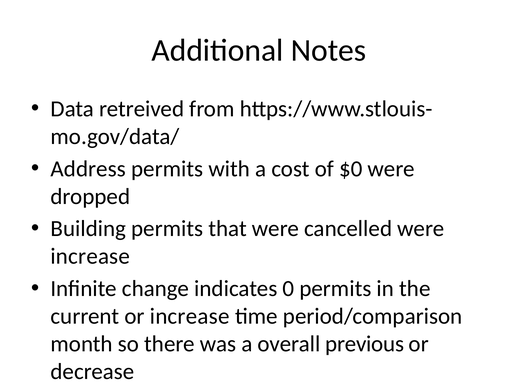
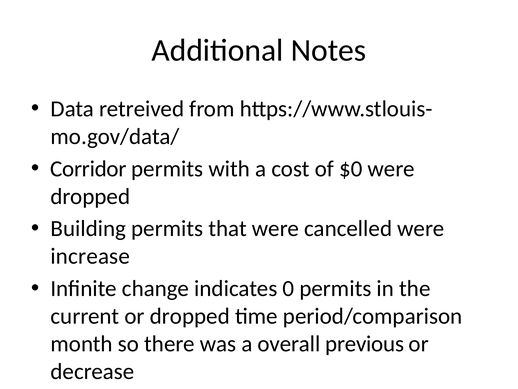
Address: Address -> Corridor (88, 169)
or increase: increase -> dropped (190, 316)
